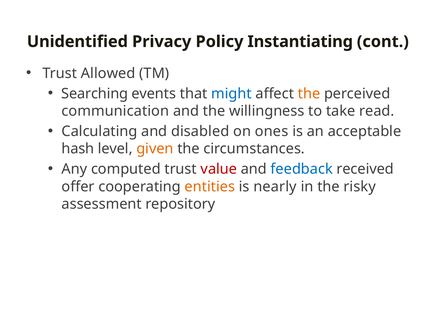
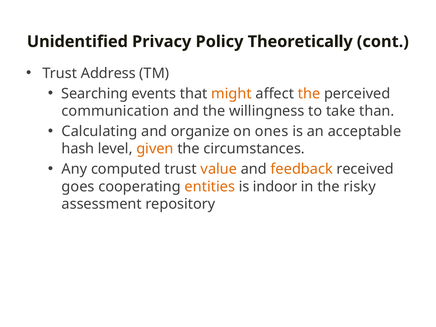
Instantiating: Instantiating -> Theoretically (300, 42)
Allowed: Allowed -> Address (108, 73)
might colour: blue -> orange (232, 94)
read: read -> than (377, 111)
disabled: disabled -> organize (200, 131)
value colour: red -> orange (219, 169)
feedback colour: blue -> orange (302, 169)
offer: offer -> goes (78, 187)
nearly: nearly -> indoor (275, 187)
